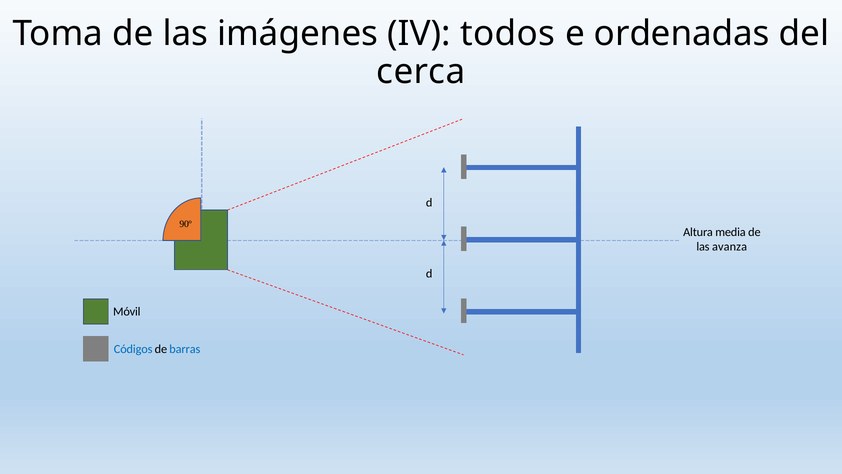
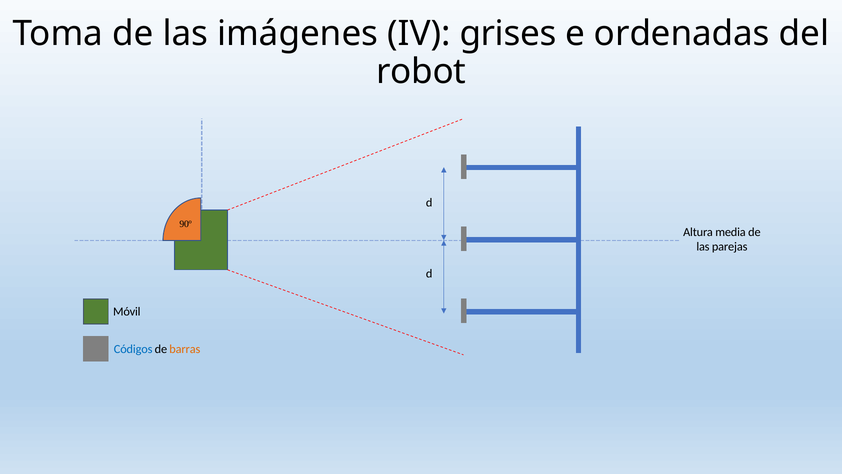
todos: todos -> grises (508, 34)
cerca: cerca -> robot (421, 72)
avanza: avanza -> parejas (730, 247)
barras colour: blue -> orange (185, 349)
